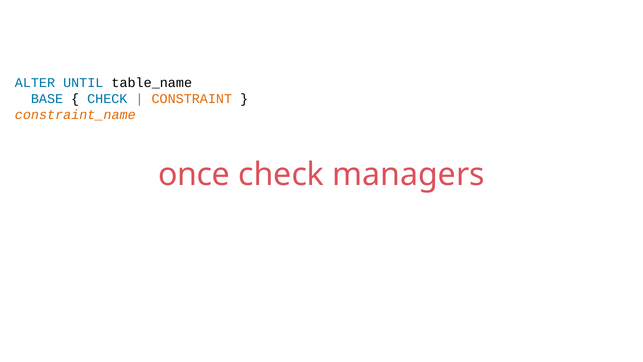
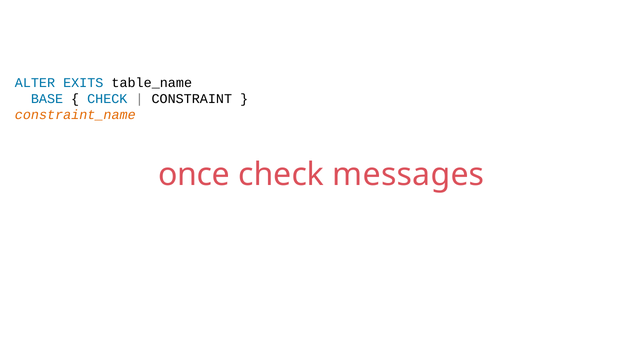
UNTIL: UNTIL -> EXITS (83, 83)
CONSTRAINT colour: orange -> black (192, 99)
managers: managers -> messages (408, 174)
